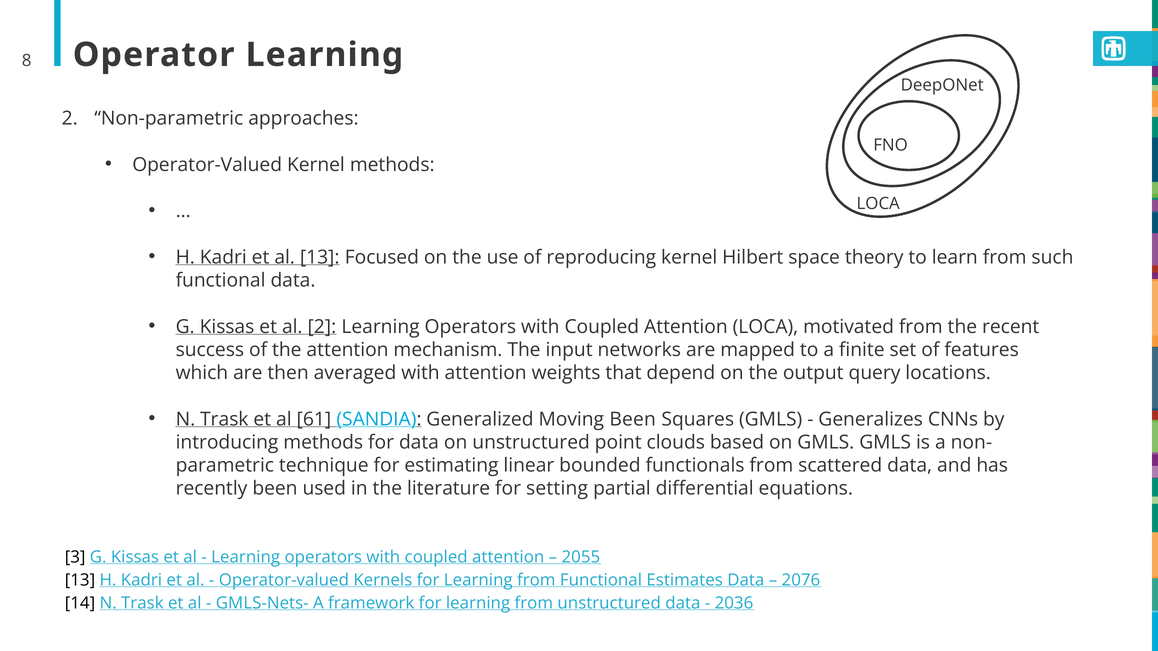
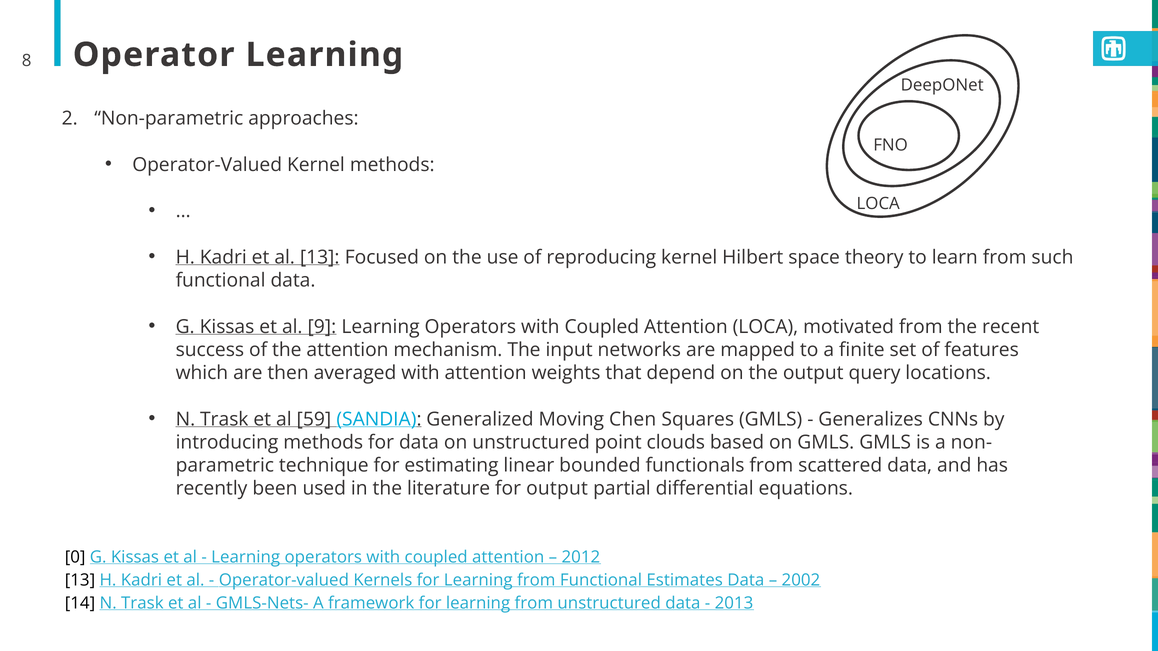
al 2: 2 -> 9 (322, 327)
61: 61 -> 59 (314, 419)
Moving Been: Been -> Chen (633, 419)
for setting: setting -> output (557, 489)
3: 3 -> 0 (75, 557)
2055: 2055 -> 2012 (581, 557)
2076: 2076 -> 2002 (801, 580)
2036: 2036 -> 2013 (734, 603)
